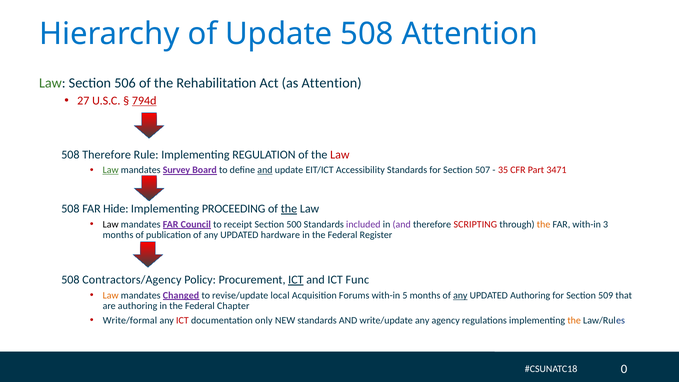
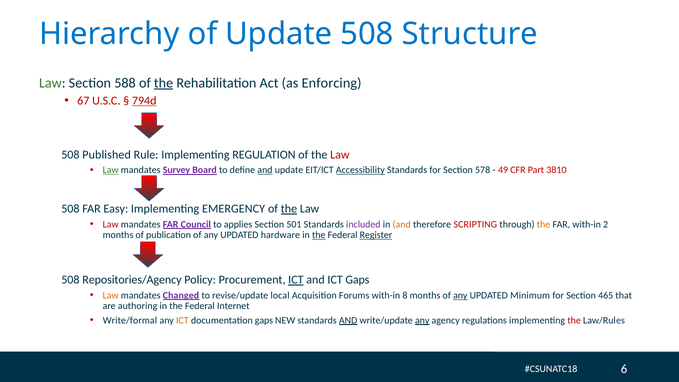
508 Attention: Attention -> Structure (470, 34)
506: 506 -> 588 (125, 83)
the underline: none -> present (164, 83)
as Attention: Attention -> Enforcing (332, 83)
27: 27 -> 67 (83, 101)
508 Therefore: Therefore -> Published (107, 155)
Accessibility underline: none -> present (360, 170)
507: 507 -> 578 (483, 170)
35: 35 -> 49 (503, 170)
3471: 3471 -> 3810 (556, 170)
Hide: Hide -> Easy (116, 209)
PROCEEDING: PROCEEDING -> EMERGENCY (234, 209)
Law colour: black -> red (111, 224)
receipt: receipt -> applies (238, 224)
500: 500 -> 501 (294, 224)
and colour: purple -> orange (402, 224)
3: 3 -> 2 (606, 224)
the underline: none -> present (319, 235)
Register underline: none -> present (376, 235)
Contractors/Agency: Contractors/Agency -> Repositories/Agency (132, 280)
ICT Func: Func -> Gaps (357, 280)
5: 5 -> 8 (405, 295)
UPDATED Authoring: Authoring -> Minimum (530, 295)
509: 509 -> 465 (606, 295)
Chapter: Chapter -> Internet (233, 306)
ICT colour: red -> orange (182, 320)
documentation only: only -> gaps (264, 320)
AND underline: none -> present (348, 320)
any underline: none -> present (422, 320)
the colour: orange -> red (574, 320)
0: 0 -> 6 (624, 369)
